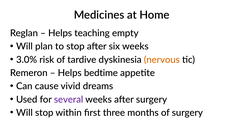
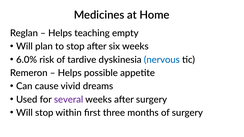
3.0%: 3.0% -> 6.0% (27, 60)
nervous colour: orange -> blue (162, 60)
bedtime: bedtime -> possible (101, 73)
